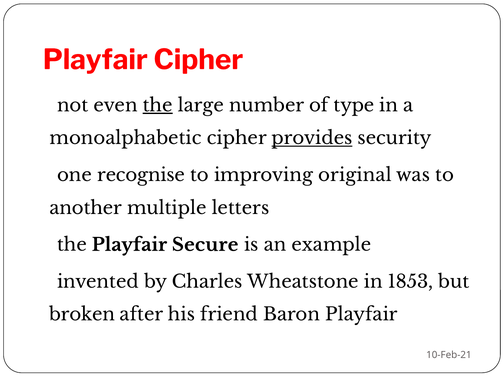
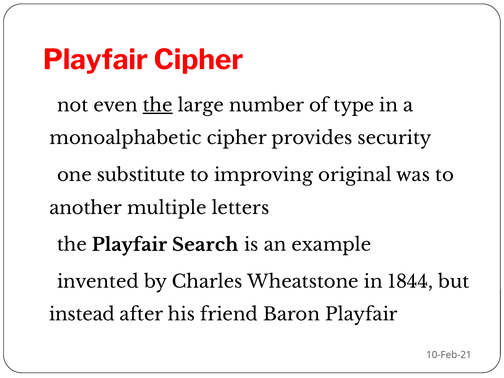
provides underline: present -> none (312, 138)
recognise: recognise -> substitute (141, 175)
Secure: Secure -> Search (205, 245)
1853: 1853 -> 1844 (411, 282)
broken: broken -> instead (82, 315)
